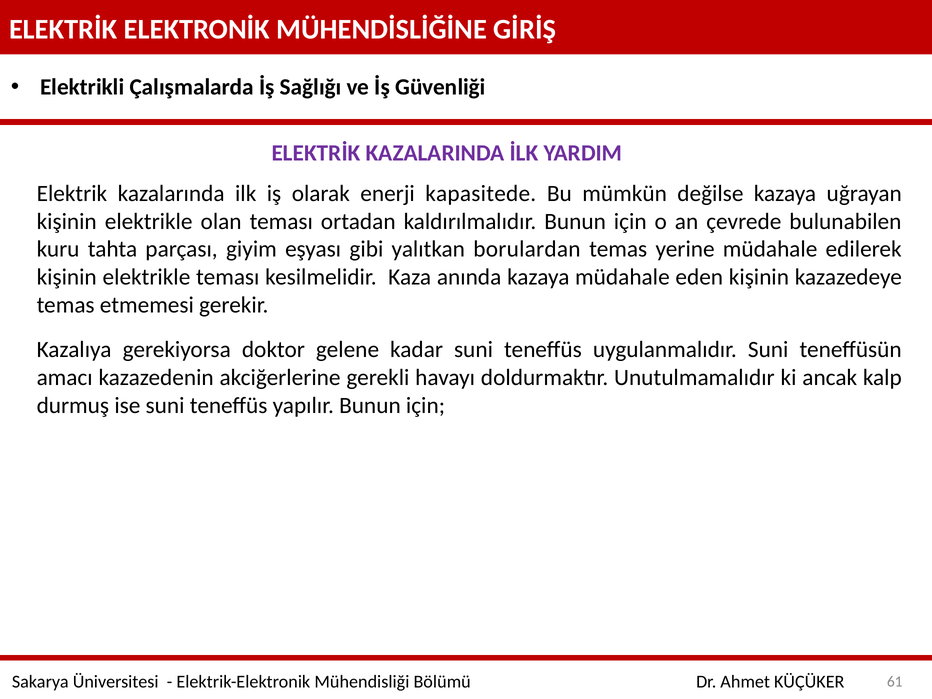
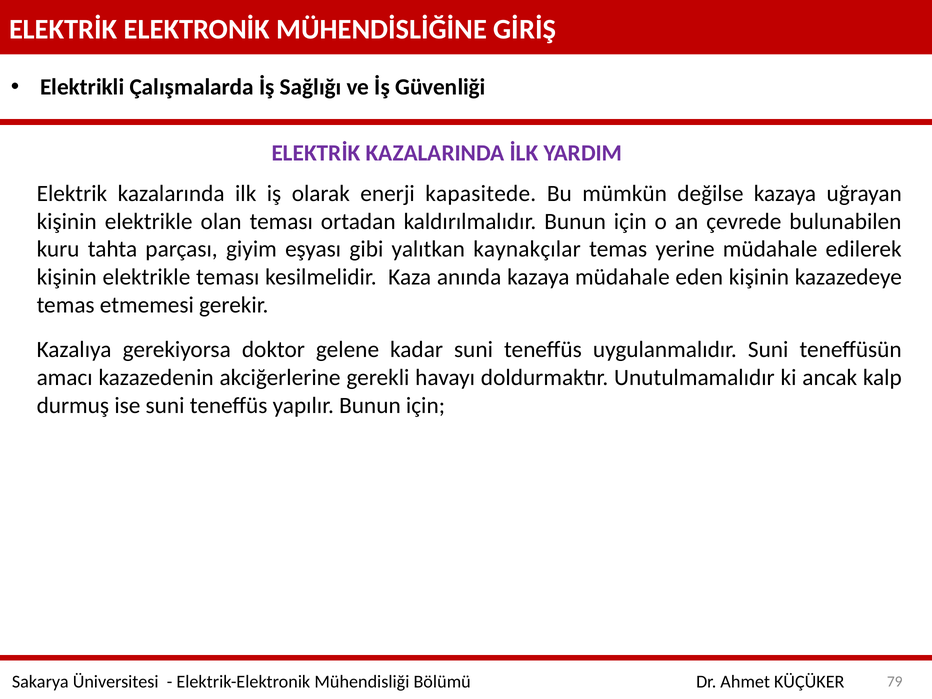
borulardan: borulardan -> kaynakçılar (527, 249)
61: 61 -> 79 (895, 682)
